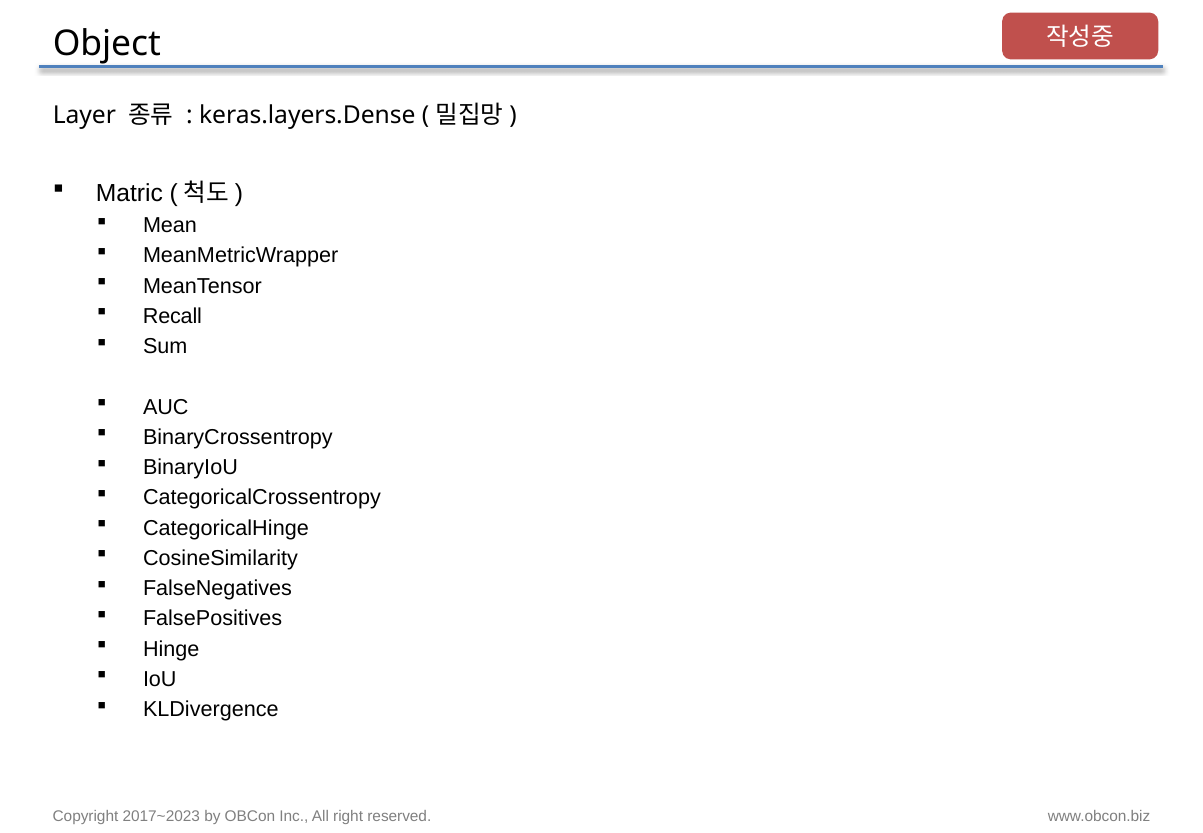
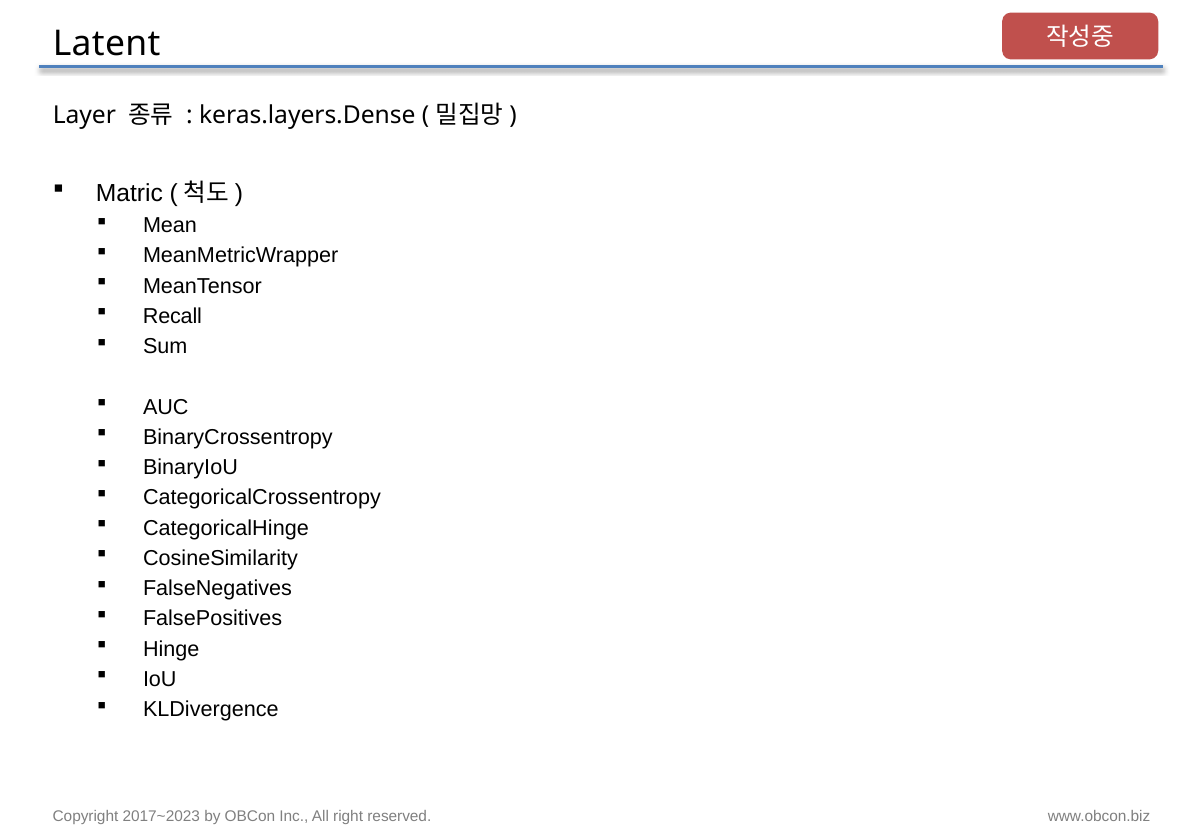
Object: Object -> Latent (107, 43)
